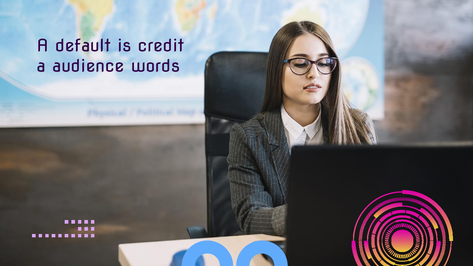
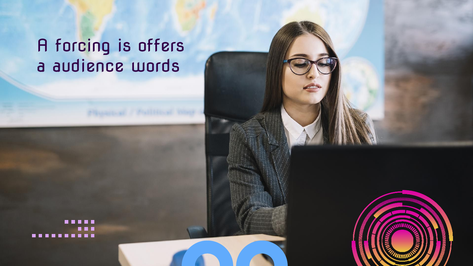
default: default -> forcing (83, 46)
credit: credit -> offers (161, 46)
